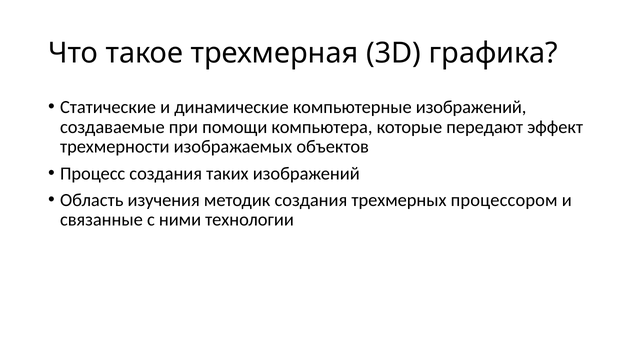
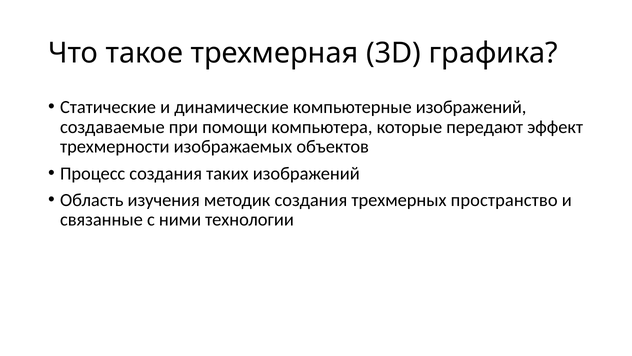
процессором: процессором -> пространство (504, 200)
